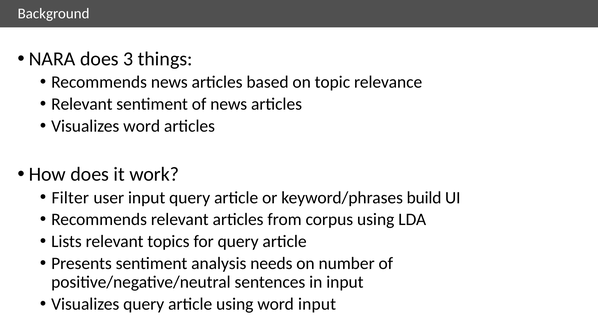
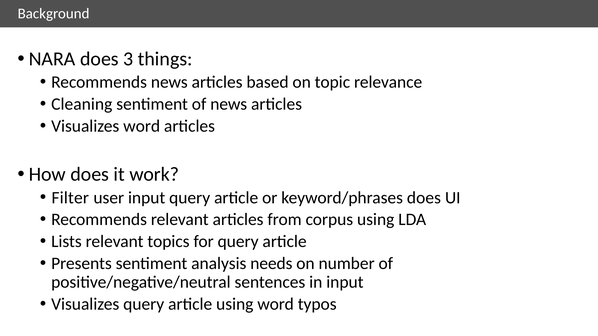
Relevant: Relevant -> Cleaning (82, 104)
keyword/phrases build: build -> does (424, 198)
word input: input -> typos (317, 304)
